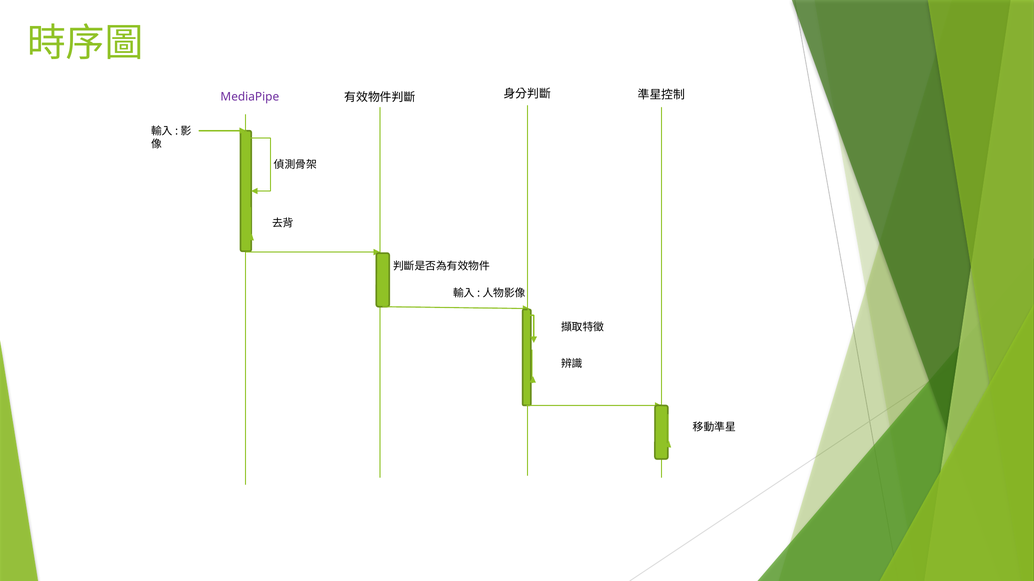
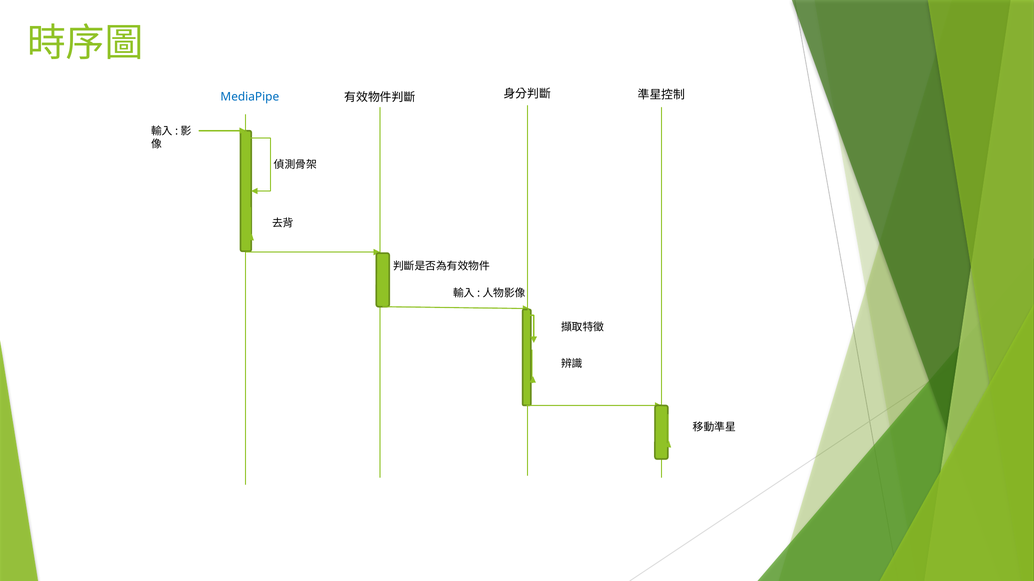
MediaPipe colour: purple -> blue (250, 97)
